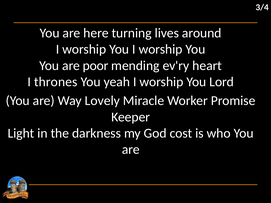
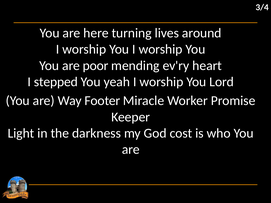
thrones: thrones -> stepped (56, 82)
Lovely: Lovely -> Footer (102, 101)
